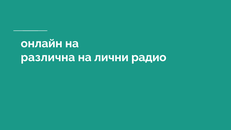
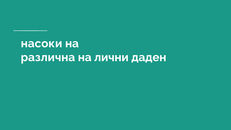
онлайн: онлайн -> насоки (42, 43)
радио: радио -> даден (149, 57)
